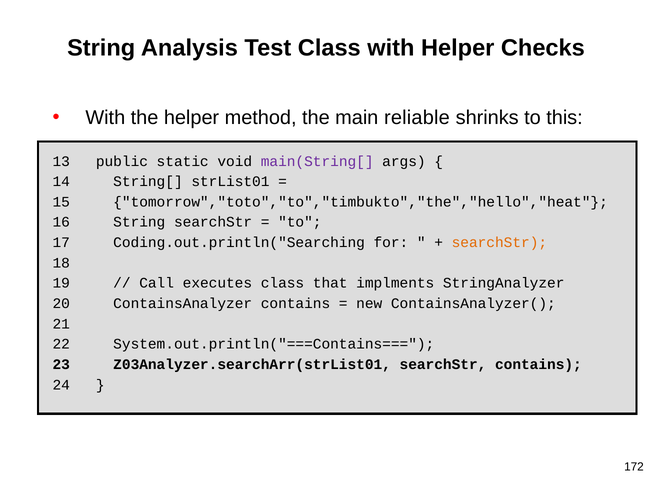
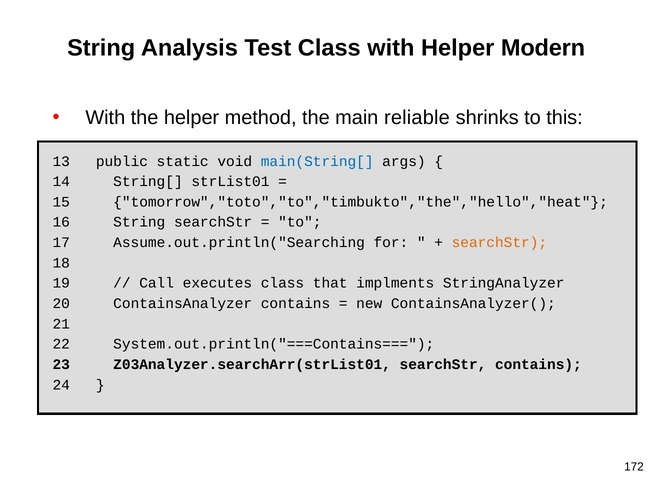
Checks: Checks -> Modern (543, 48)
main(String[ colour: purple -> blue (317, 161)
Coding.out.println("Searching: Coding.out.println("Searching -> Assume.out.println("Searching (239, 242)
